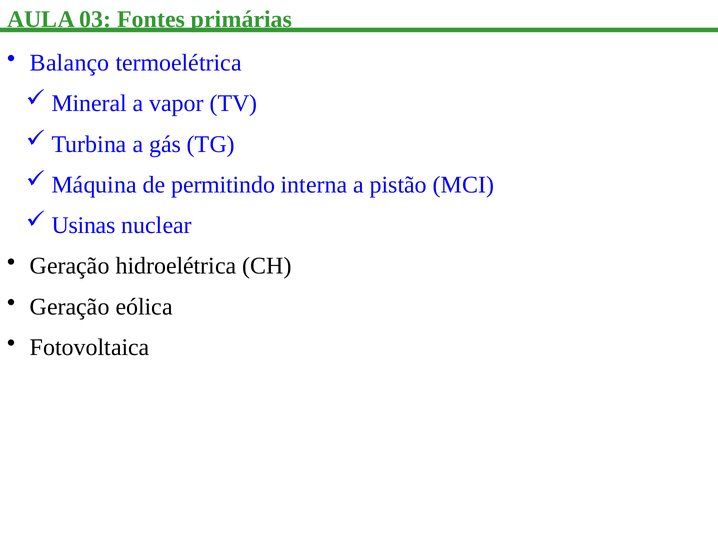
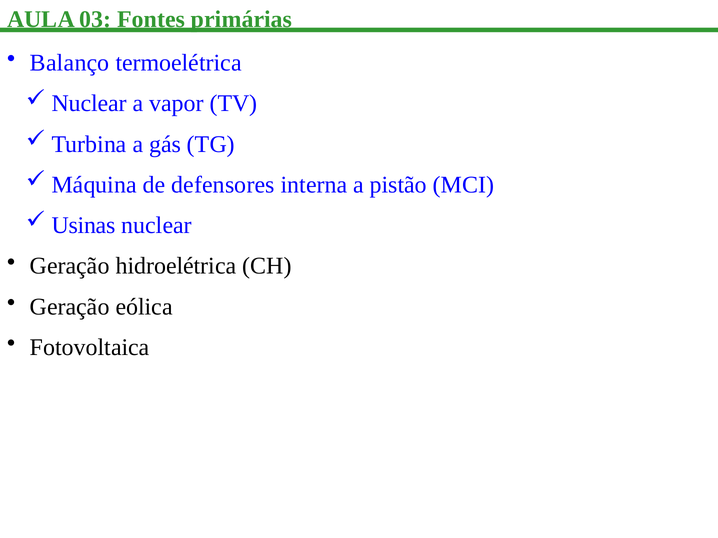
Mineral: Mineral -> Nuclear (89, 104)
permitindo: permitindo -> defensores (223, 185)
